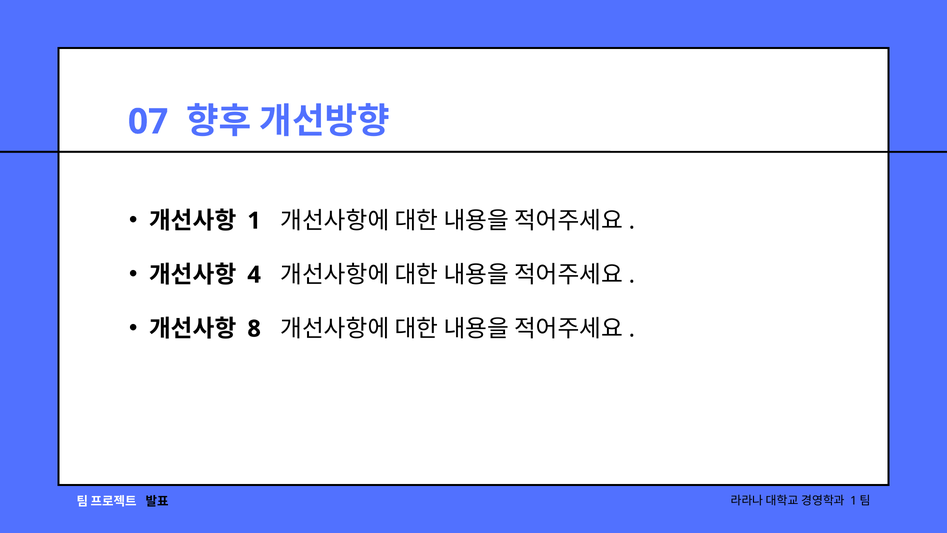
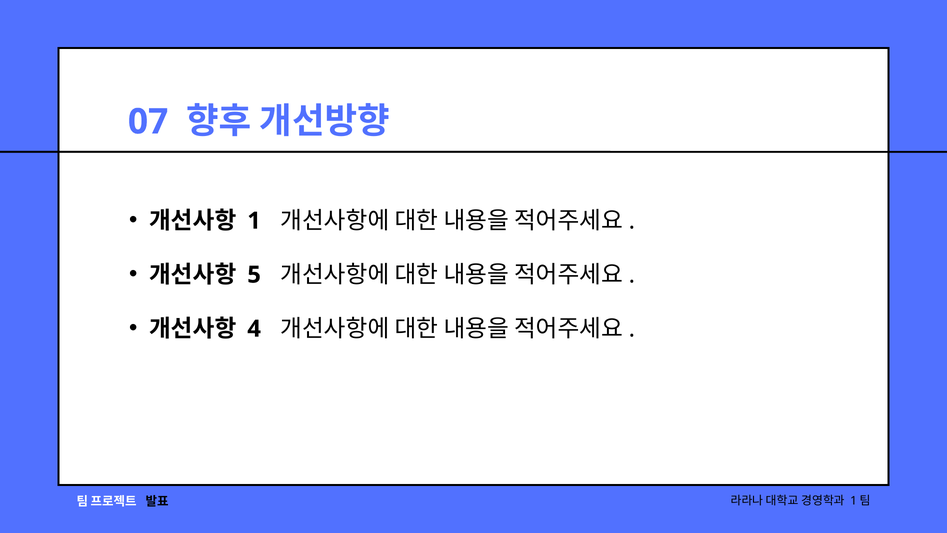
4: 4 -> 5 (254, 275)
8: 8 -> 4 (254, 329)
